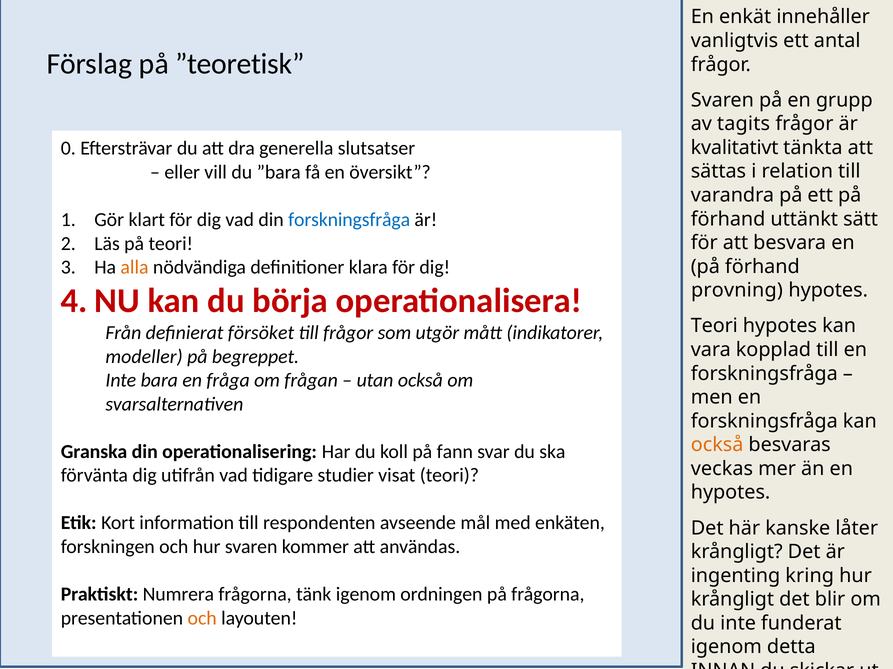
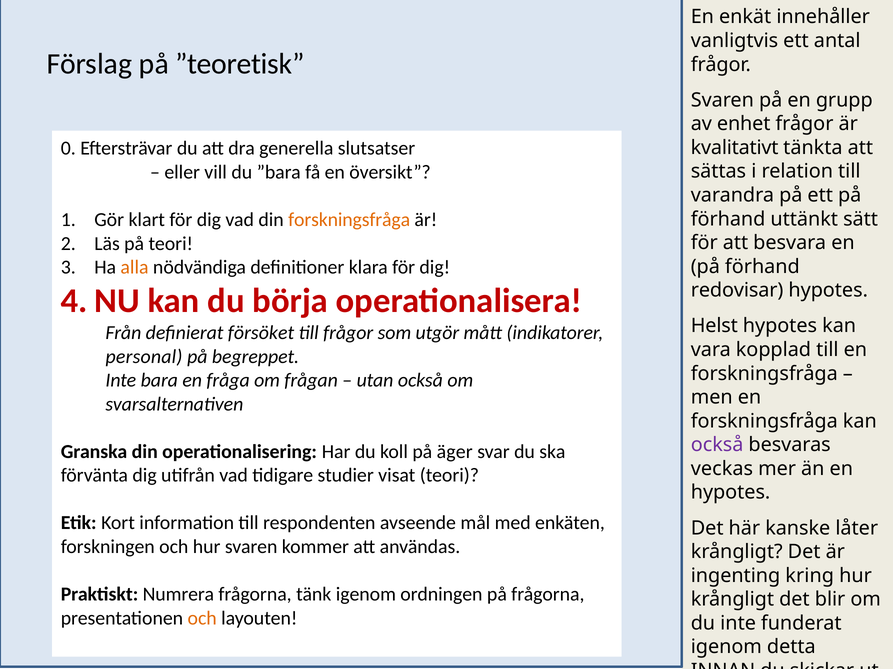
tagits: tagits -> enhet (744, 124)
forskningsfråga colour: blue -> orange (349, 220)
provning: provning -> redovisar (737, 291)
Teori: Teori -> Helst (714, 326)
modeller: modeller -> personal (144, 357)
också colour: orange -> purple (717, 445)
fann: fann -> äger (455, 452)
